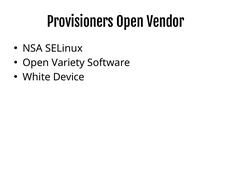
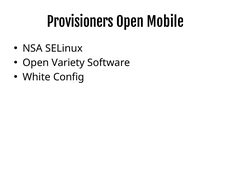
Vendor: Vendor -> Mobile (165, 22)
Device: Device -> Config (69, 77)
